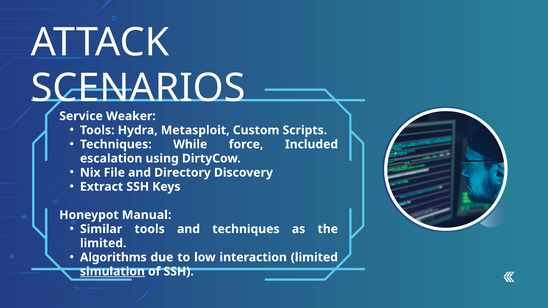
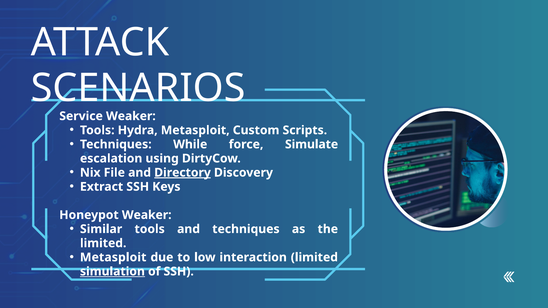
Included: Included -> Simulate (312, 144)
Directory underline: none -> present (183, 173)
Honeypot Manual: Manual -> Weaker (147, 215)
Algorithms: Algorithms -> Metasploit (113, 257)
